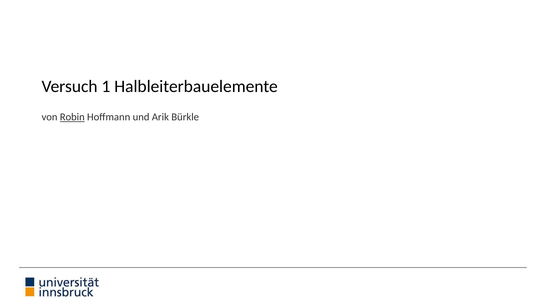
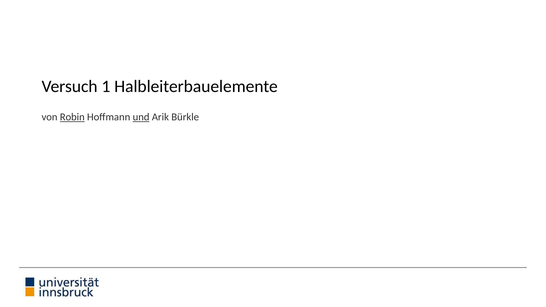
und underline: none -> present (141, 117)
